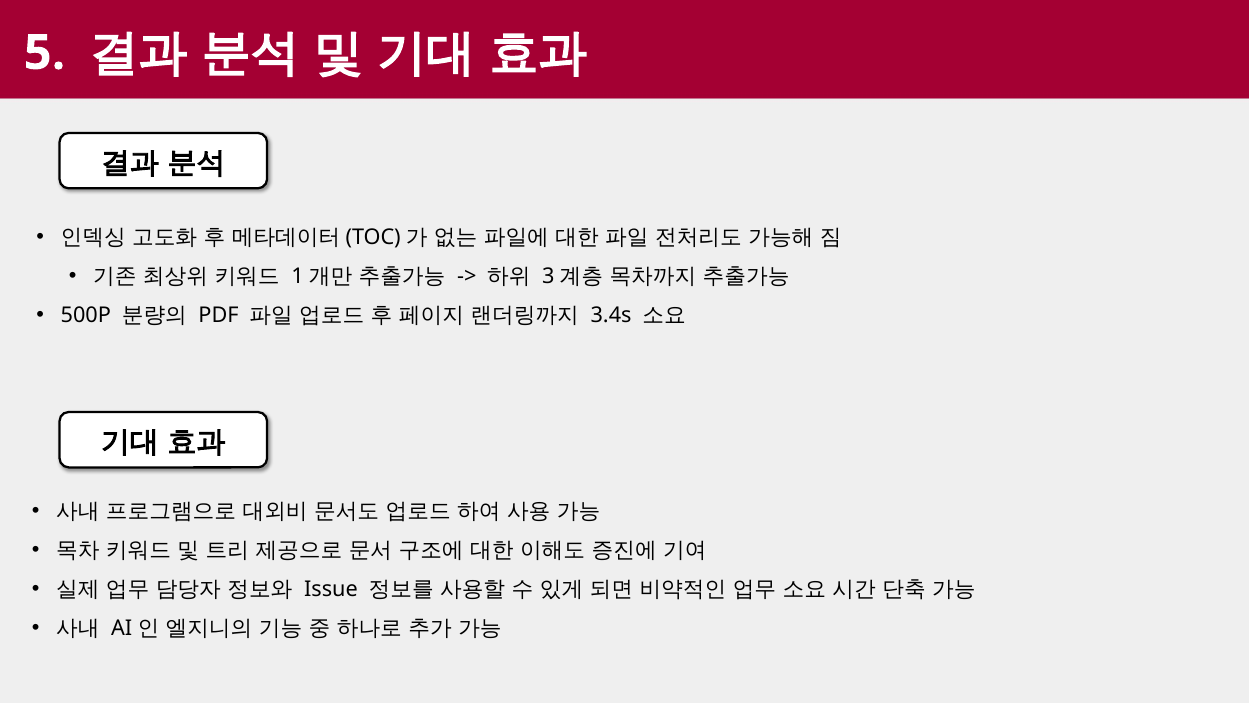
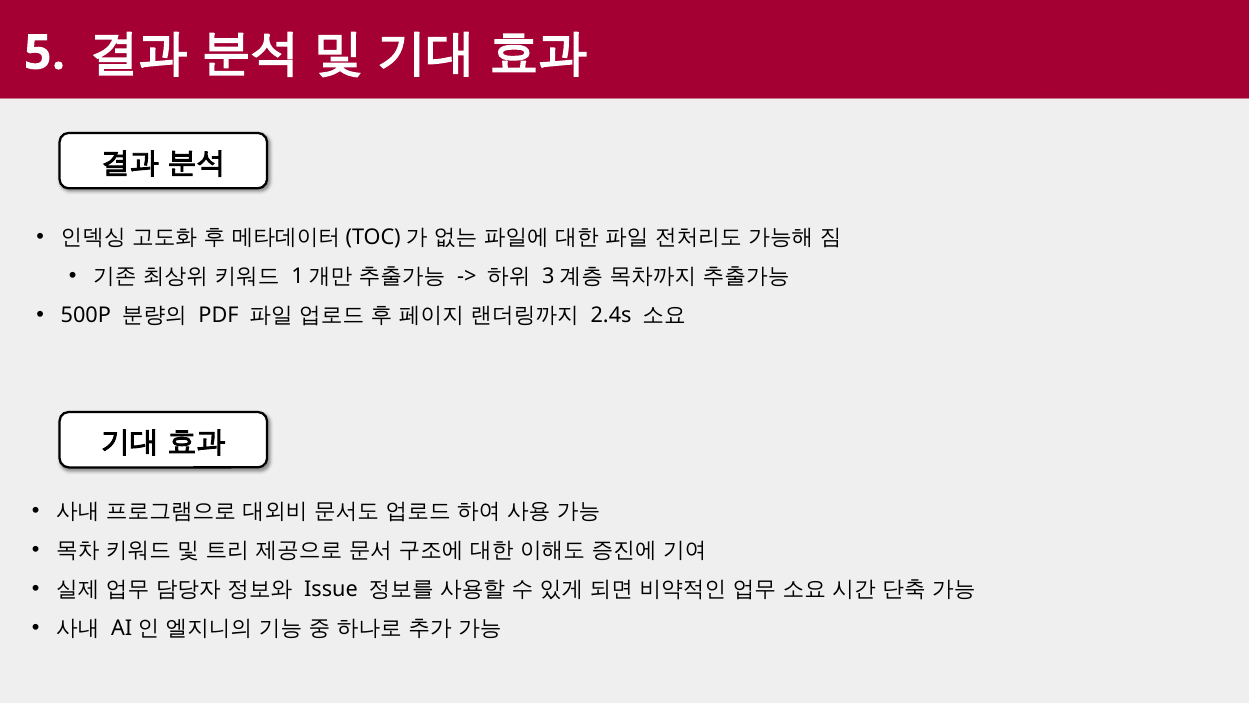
3.4s: 3.4s -> 2.4s (611, 316)
